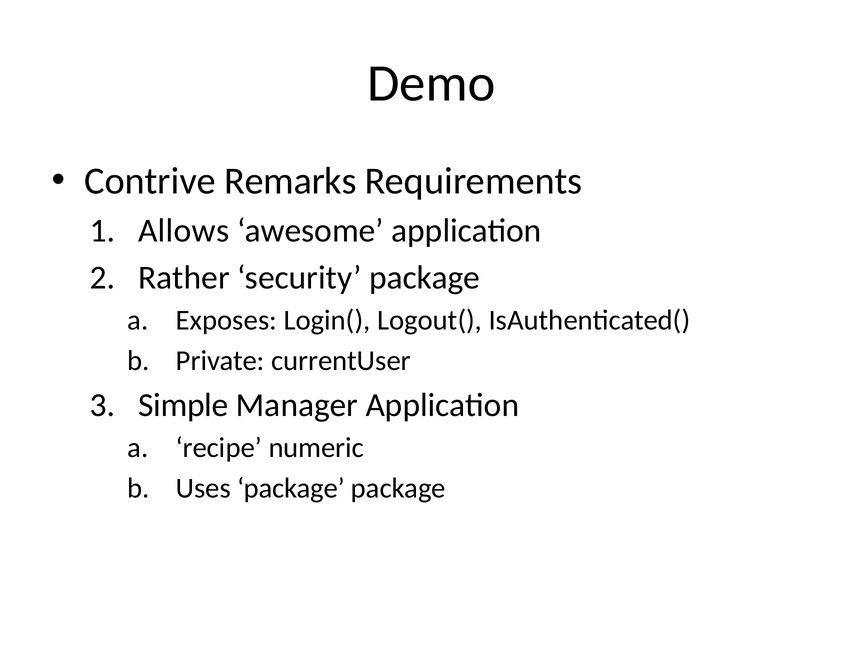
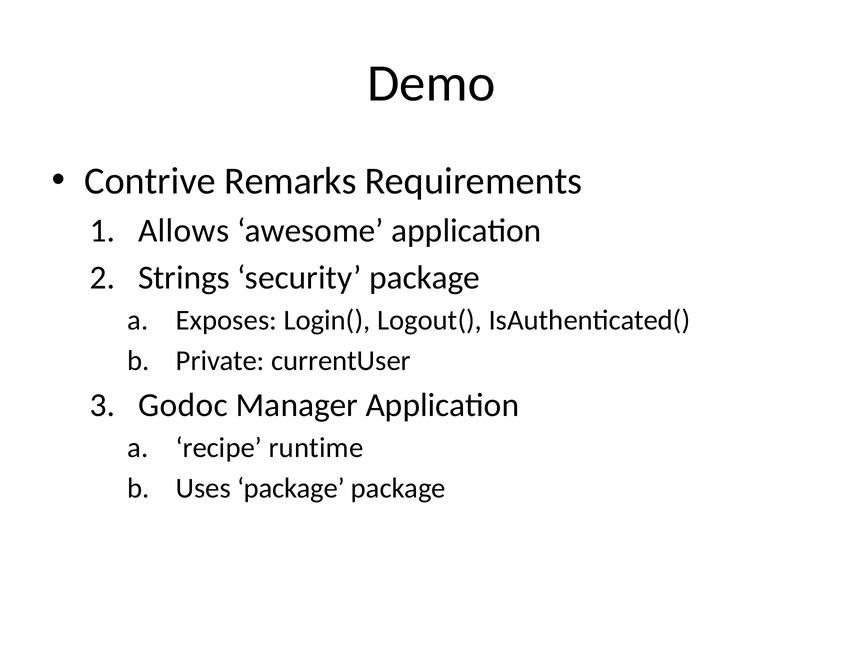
Rather: Rather -> Strings (184, 278)
Simple: Simple -> Godoc (183, 405)
numeric: numeric -> runtime (316, 448)
